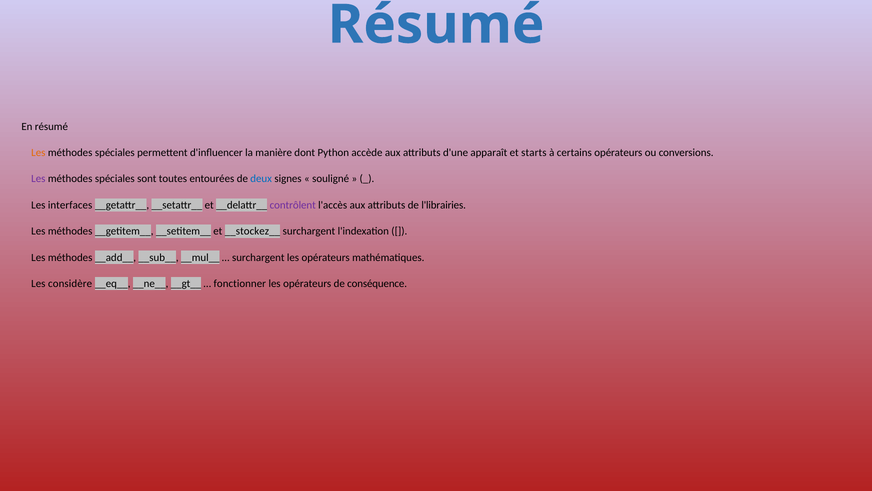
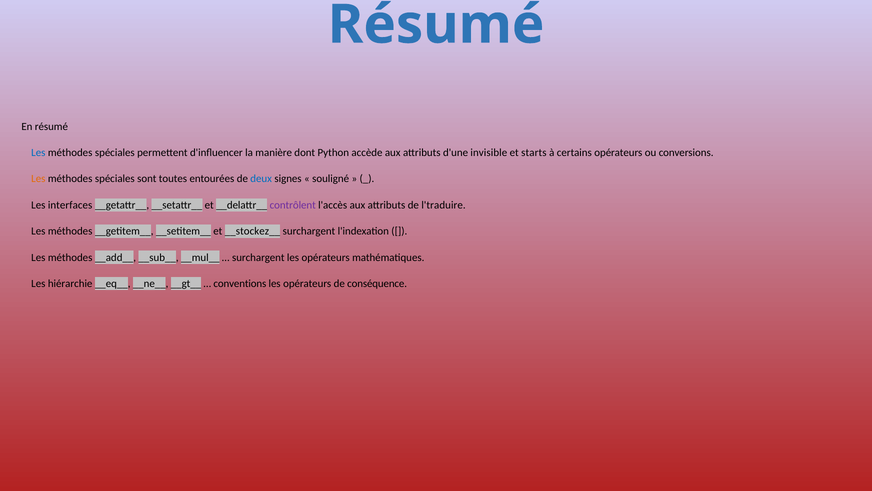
Les colour: orange -> blue (38, 153)
apparaît: apparaît -> invisible (489, 153)
Les colour: purple -> orange (38, 179)
l'librairies: l'librairies -> l'traduire (444, 205)
considère: considère -> hiérarchie (70, 283)
fonctionner: fonctionner -> conventions (240, 283)
